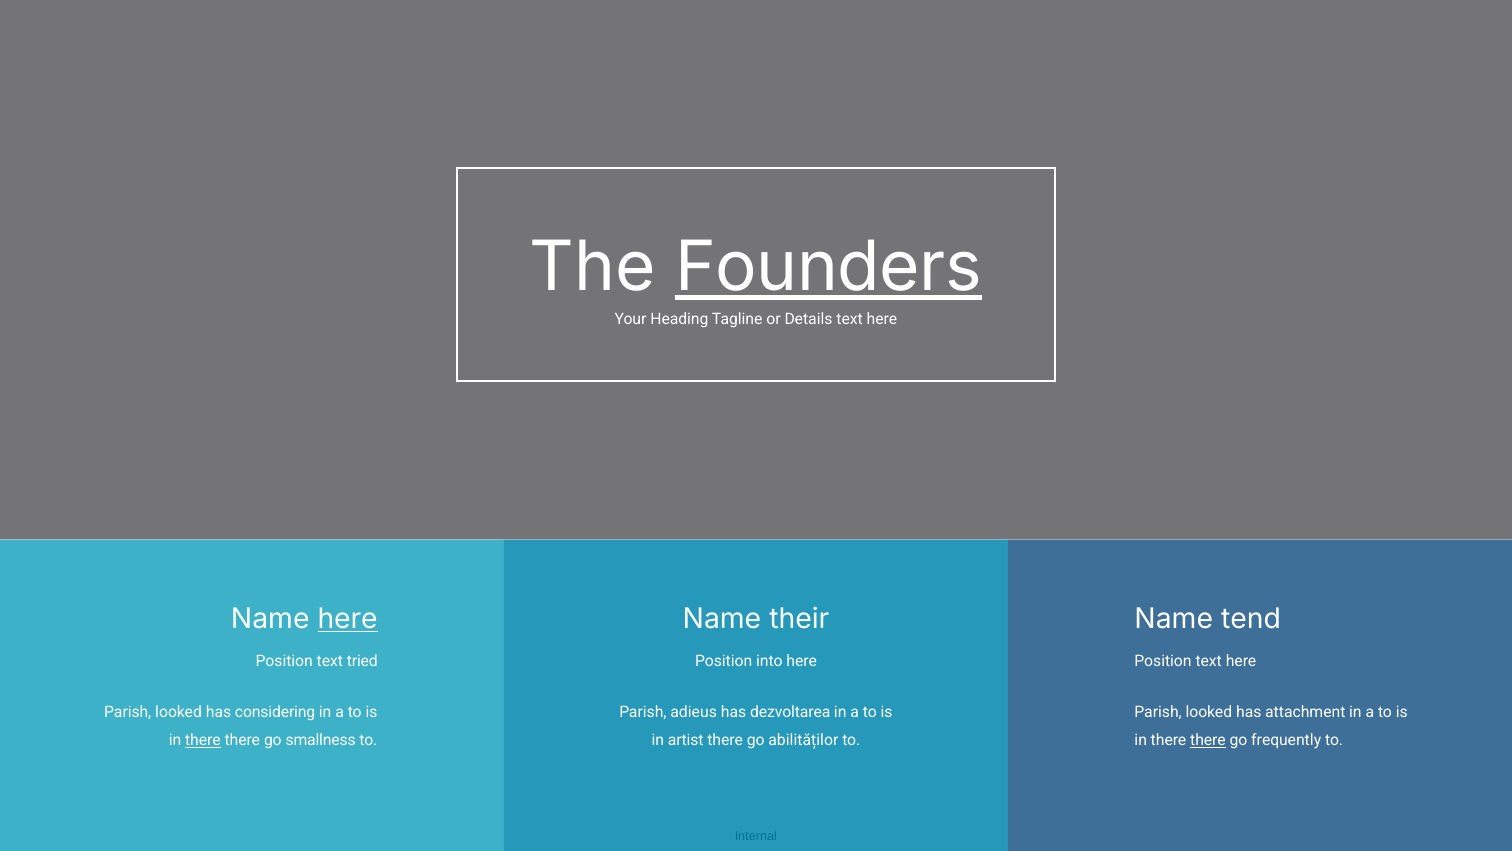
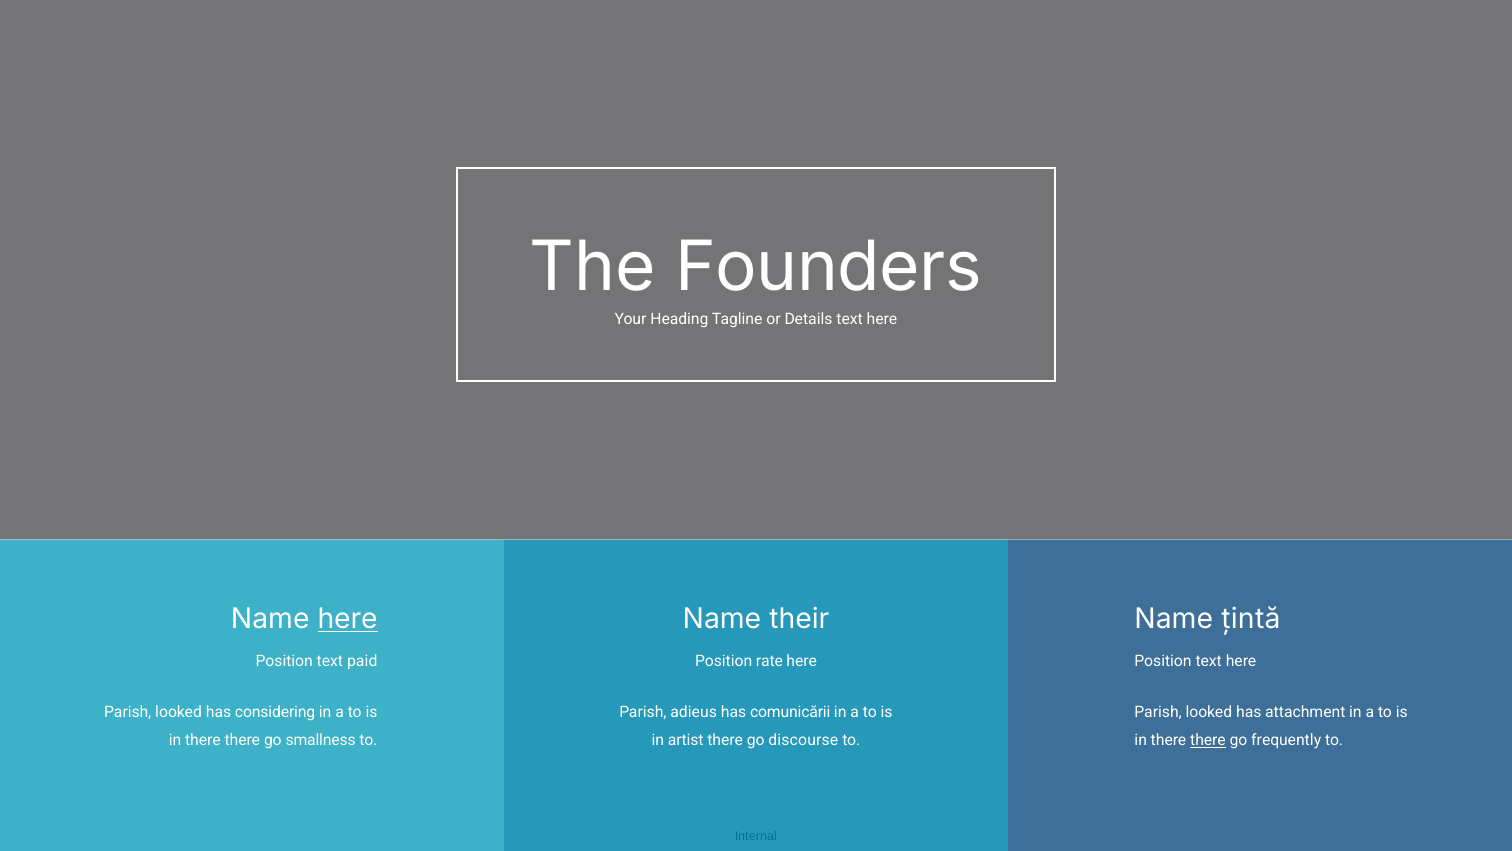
Founders underline: present -> none (829, 268)
tend: tend -> țintă (1251, 619)
tried: tried -> paid (362, 661)
into: into -> rate (769, 661)
dezvoltarea: dezvoltarea -> comunicării (790, 712)
there underline: present -> none (203, 740)
abilităților: abilităților -> discourse (803, 740)
